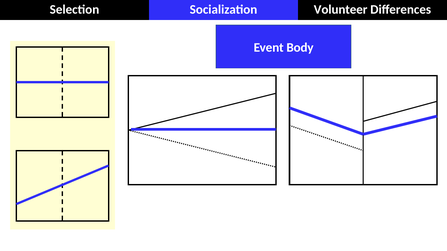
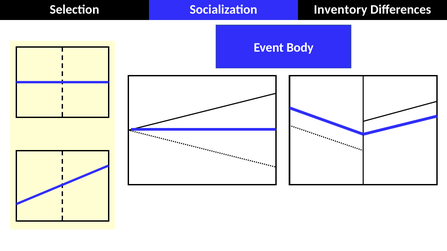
Volunteer: Volunteer -> Inventory (341, 10)
